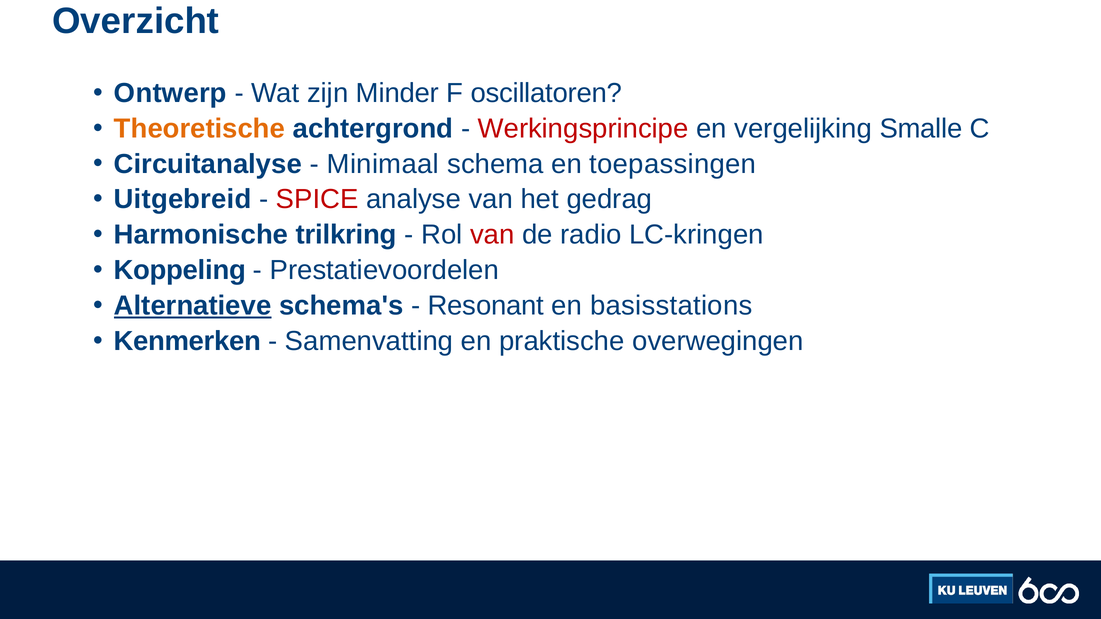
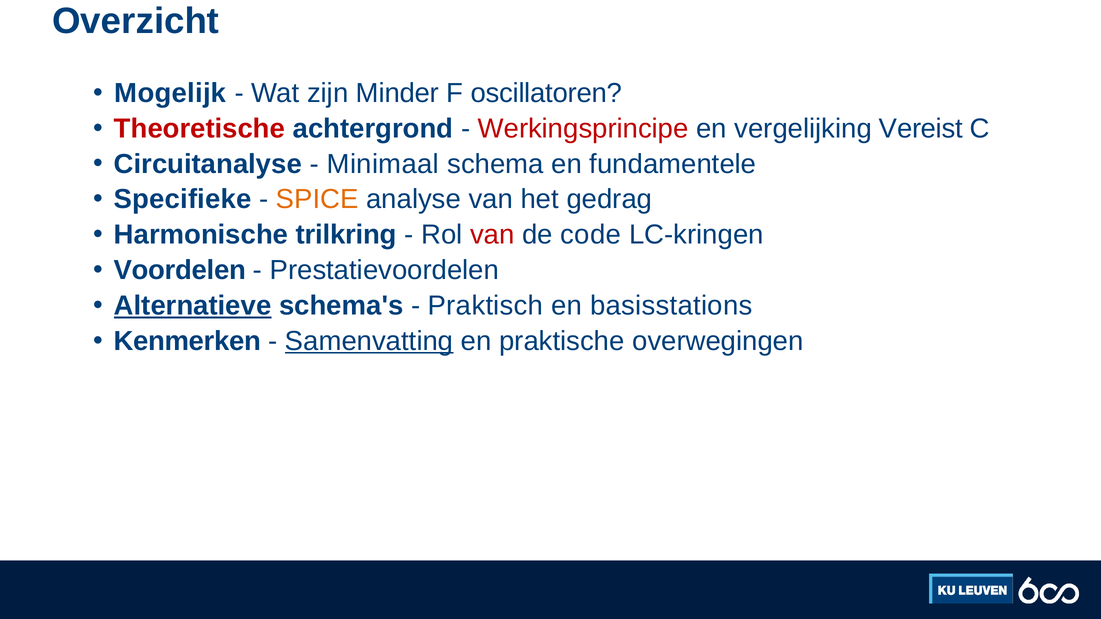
Ontwerp: Ontwerp -> Mogelijk (170, 93)
Theoretische colour: orange -> red (200, 129)
Smalle: Smalle -> Vereist (921, 129)
toepassingen: toepassingen -> fundamentele (673, 164)
Uitgebreid: Uitgebreid -> Specifieke (183, 199)
SPICE colour: red -> orange (317, 199)
radio: radio -> code (591, 235)
Koppeling: Koppeling -> Voordelen (180, 270)
Resonant: Resonant -> Praktisch (486, 306)
Samenvatting underline: none -> present (369, 341)
